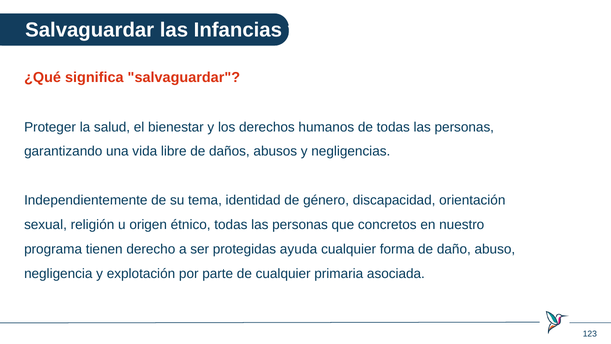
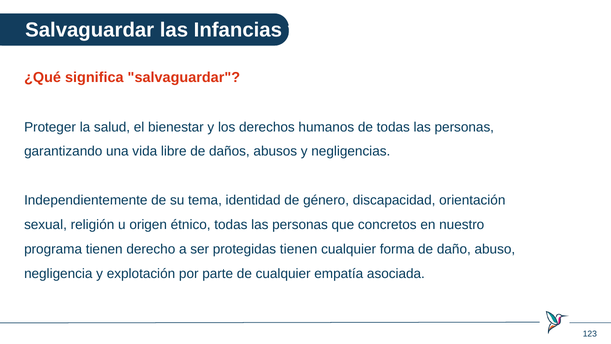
protegidas ayuda: ayuda -> tienen (299, 249)
primaria: primaria -> empatía (339, 273)
